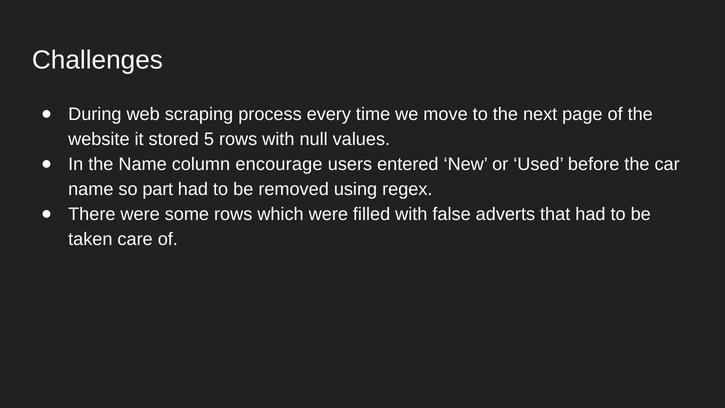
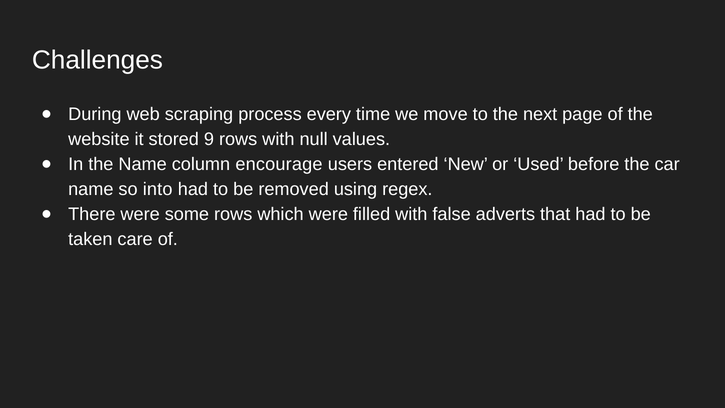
5: 5 -> 9 (209, 139)
part: part -> into (158, 189)
